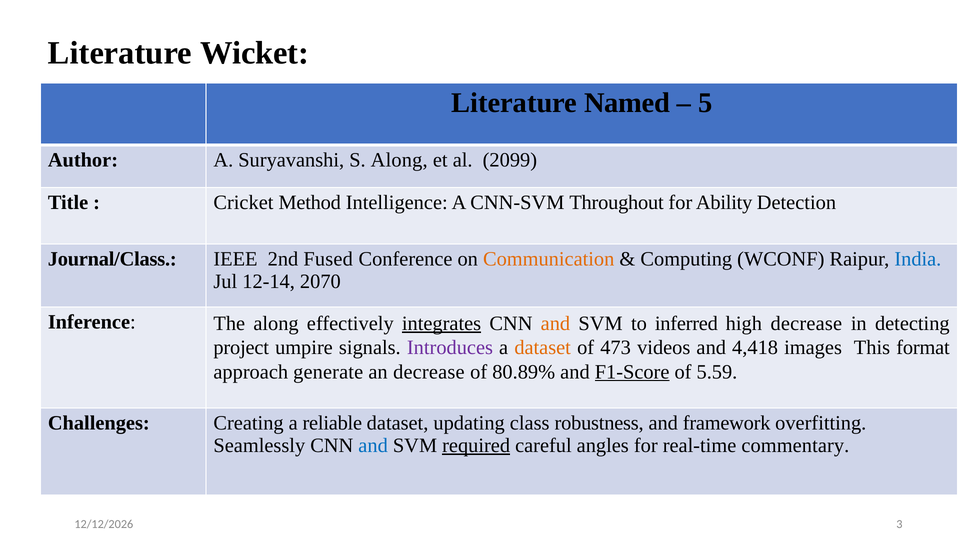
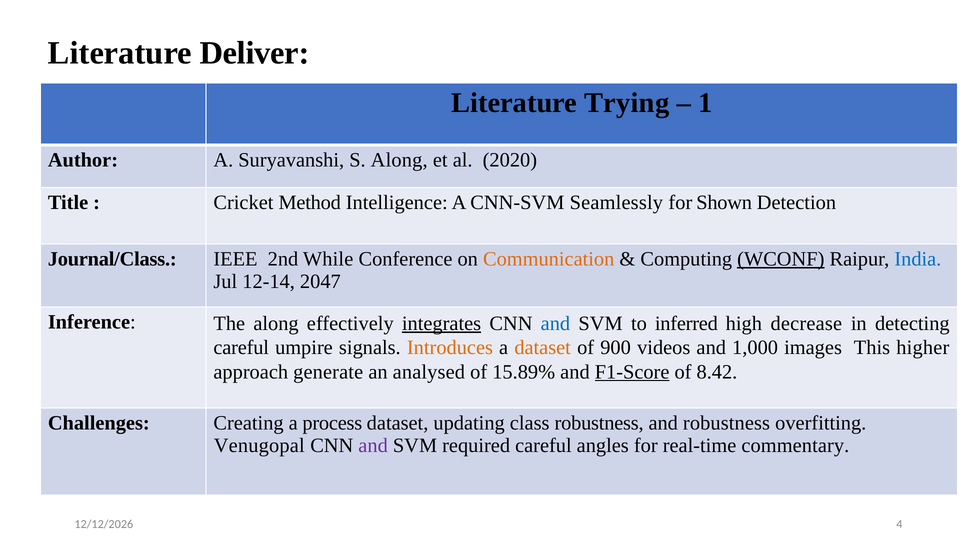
Wicket: Wicket -> Deliver (255, 53)
Named: Named -> Trying (627, 103)
5: 5 -> 1 (705, 103)
2099: 2099 -> 2020 (510, 160)
Throughout: Throughout -> Seamlessly (616, 203)
Ability: Ability -> Shown (724, 203)
Fused: Fused -> While (328, 259)
WCONF underline: none -> present (781, 259)
2070: 2070 -> 2047 (320, 282)
and colour: orange -> blue (555, 324)
project: project -> careful (241, 348)
Introduces colour: purple -> orange (450, 348)
473: 473 -> 900 (616, 348)
4,418: 4,418 -> 1,000 (755, 348)
format: format -> higher (923, 348)
an decrease: decrease -> analysed (429, 372)
80.89%: 80.89% -> 15.89% (524, 372)
5.59: 5.59 -> 8.42 (717, 372)
reliable: reliable -> process (332, 423)
and framework: framework -> robustness (726, 423)
Seamlessly: Seamlessly -> Venugopal (259, 446)
and colour: blue -> purple (373, 446)
required underline: present -> none (476, 446)
3: 3 -> 4 (899, 525)
